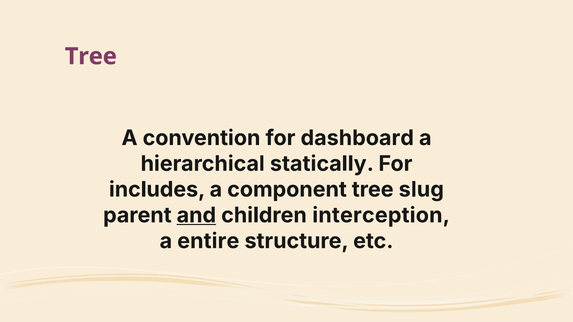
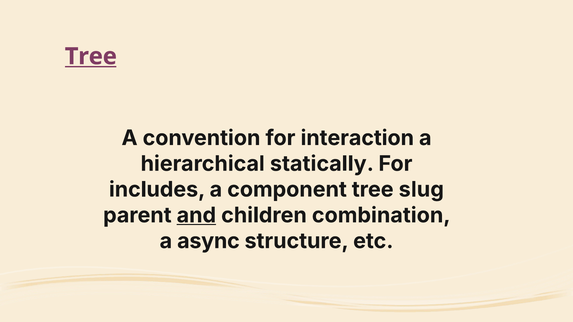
Tree underline: none -> present (91, 56)
dashboard: dashboard -> interaction (357, 138)
interception: interception -> combination (381, 215)
entire: entire -> async (208, 241)
